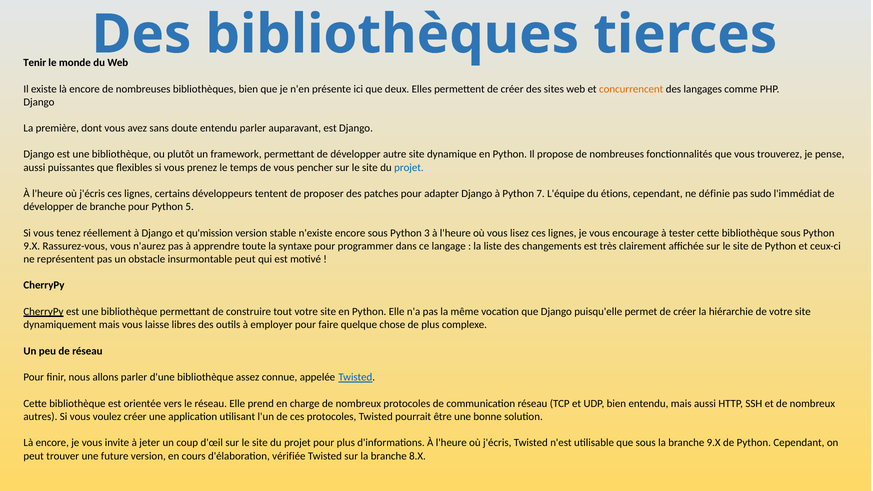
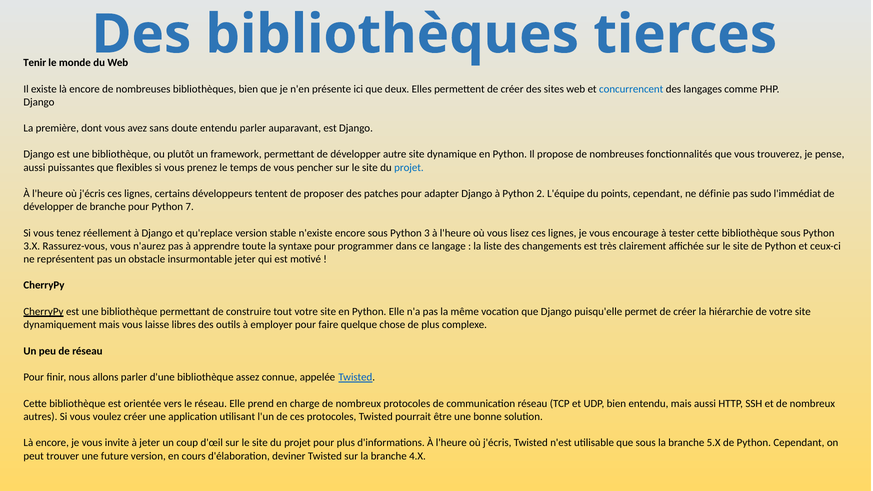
concurrencent colour: orange -> blue (631, 89)
7: 7 -> 2 (541, 194)
étions: étions -> points (616, 194)
5: 5 -> 7 (190, 207)
qu'mission: qu'mission -> qu'replace (210, 233)
9.X: 9.X -> 3.X (32, 246)
insurmontable peut: peut -> jeter (245, 259)
branche 9.X: 9.X -> 5.X (714, 443)
vérifiée: vérifiée -> deviner (289, 456)
8.X: 8.X -> 4.X (417, 456)
